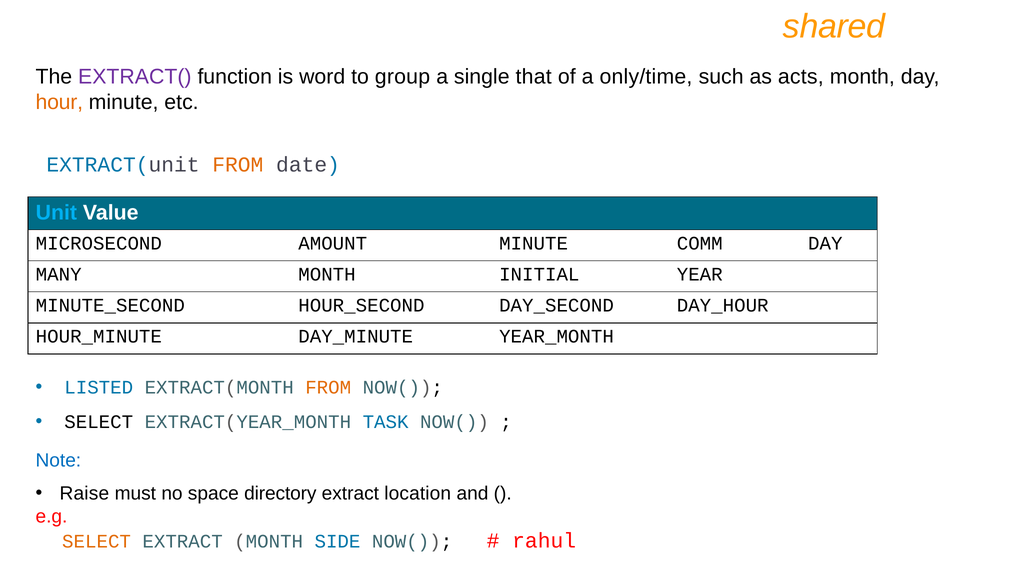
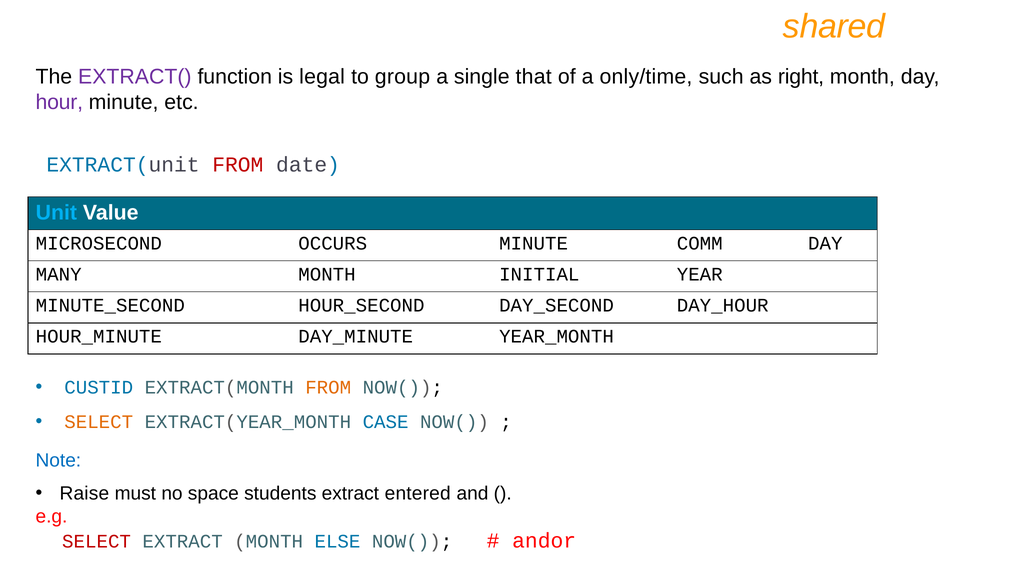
word: word -> legal (322, 77)
acts: acts -> right (801, 77)
hour colour: orange -> purple (59, 102)
FROM colour: orange -> red (238, 165)
AMOUNT: AMOUNT -> OCCURS (333, 243)
LISTED: LISTED -> CUSTID (99, 387)
SELECT colour: black -> orange (99, 422)
TASK: TASK -> CASE (386, 422)
directory: directory -> students (280, 493)
location: location -> entered (418, 493)
SELECT colour: orange -> red (97, 541)
SIDE: SIDE -> ELSE (337, 541)
rahul: rahul -> andor (544, 541)
